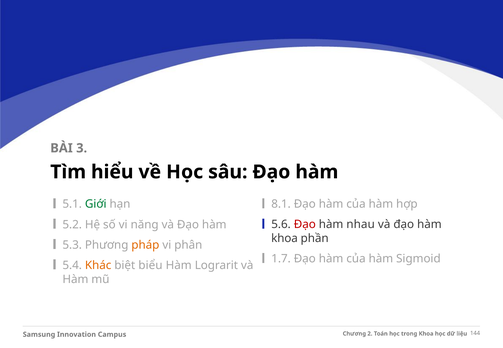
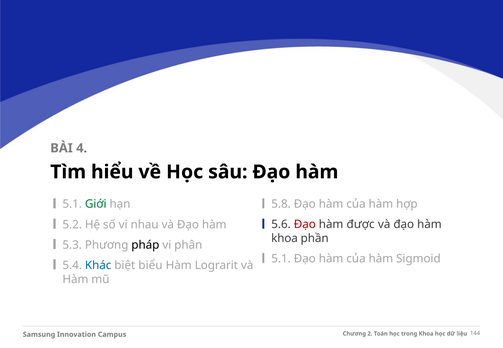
3: 3 -> 4 (82, 148)
8.1: 8.1 -> 5.8 (281, 204)
nhau: nhau -> được (361, 225)
năng: năng -> nhau (145, 225)
pháp colour: orange -> black (145, 245)
1.7: 1.7 -> 5.1 (281, 259)
Khác colour: orange -> blue (98, 266)
